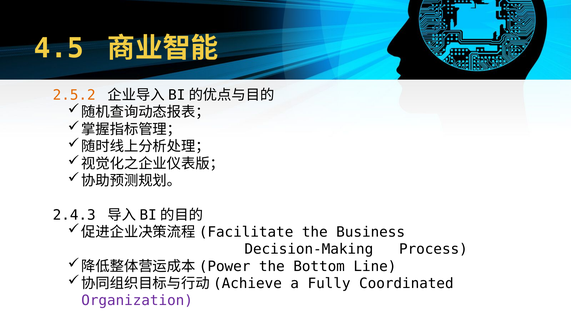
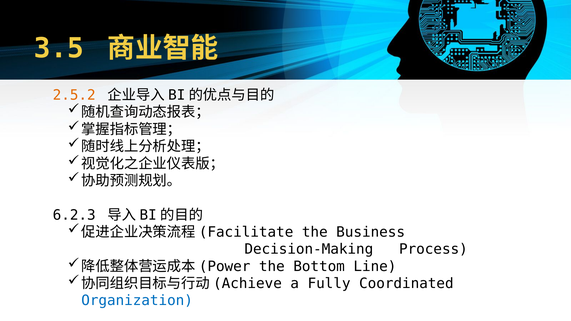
4.5: 4.5 -> 3.5 (59, 49)
2.4.3: 2.4.3 -> 6.2.3 (74, 215)
Organization colour: purple -> blue (137, 301)
